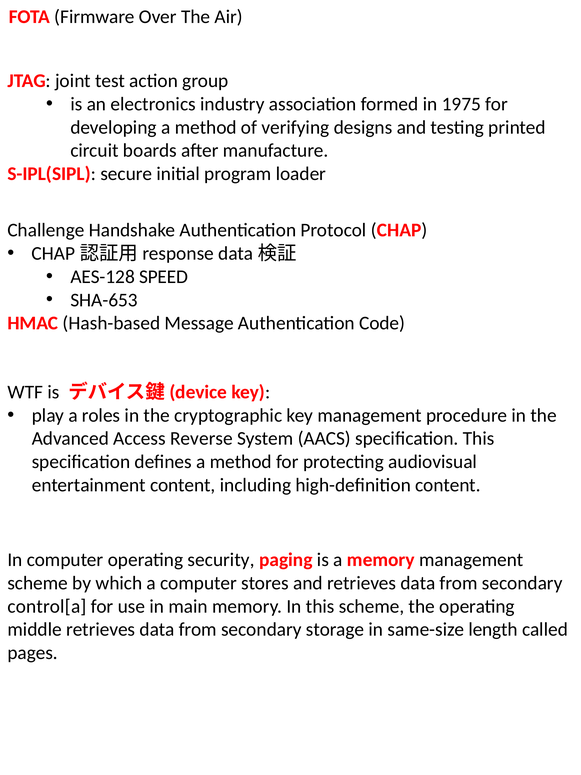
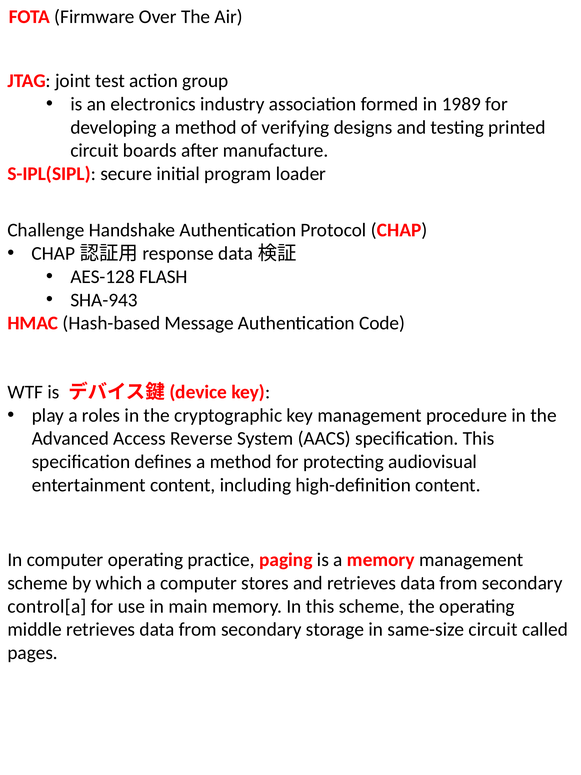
1975: 1975 -> 1989 (461, 104)
SPEED: SPEED -> FLASH (163, 277)
SHA-653: SHA-653 -> SHA-943 (104, 300)
security: security -> practice (221, 560)
same-size length: length -> circuit (493, 629)
